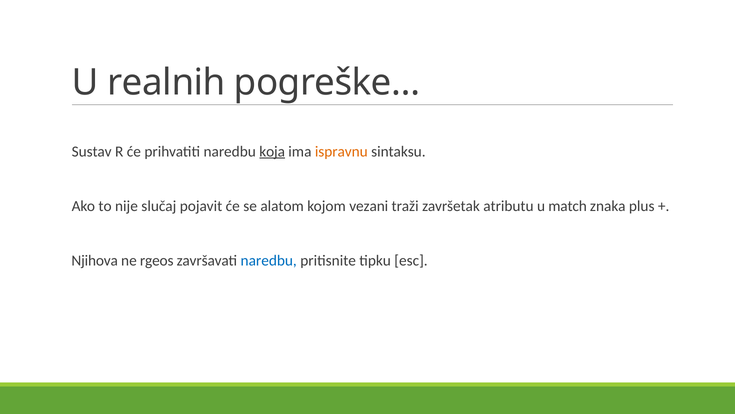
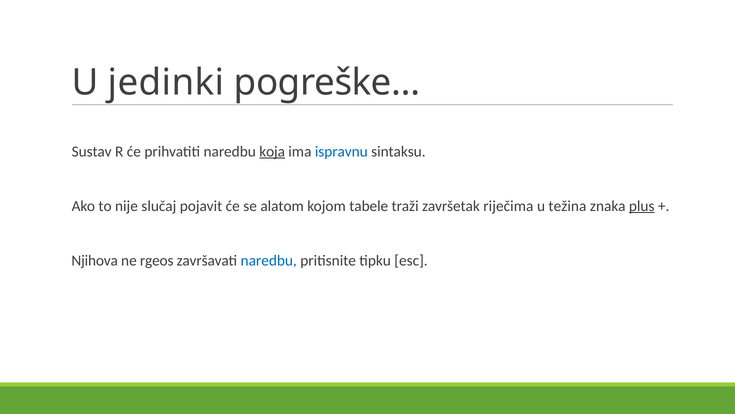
realnih: realnih -> jedinki (166, 82)
ispravnu colour: orange -> blue (341, 151)
vezani: vezani -> tabele (369, 206)
atributu: atributu -> riječima (508, 206)
match: match -> težina (567, 206)
plus underline: none -> present (642, 206)
